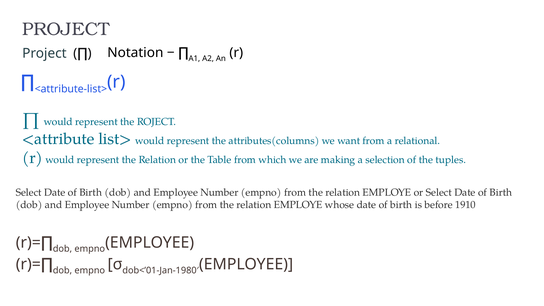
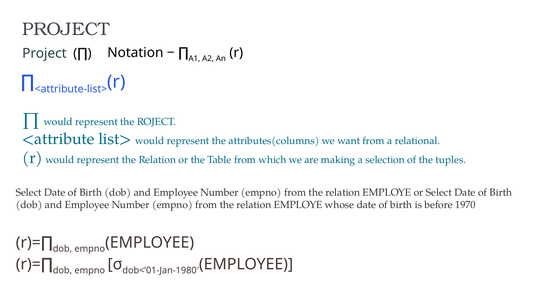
1910: 1910 -> 1970 (466, 205)
